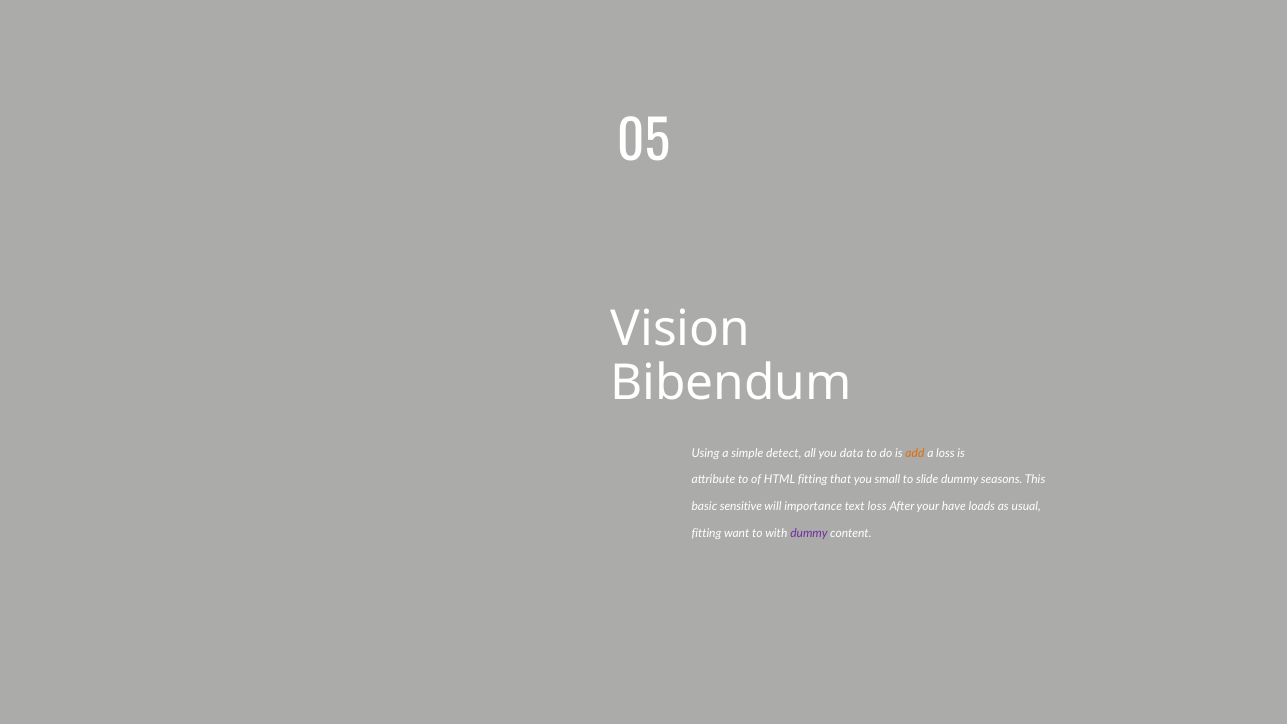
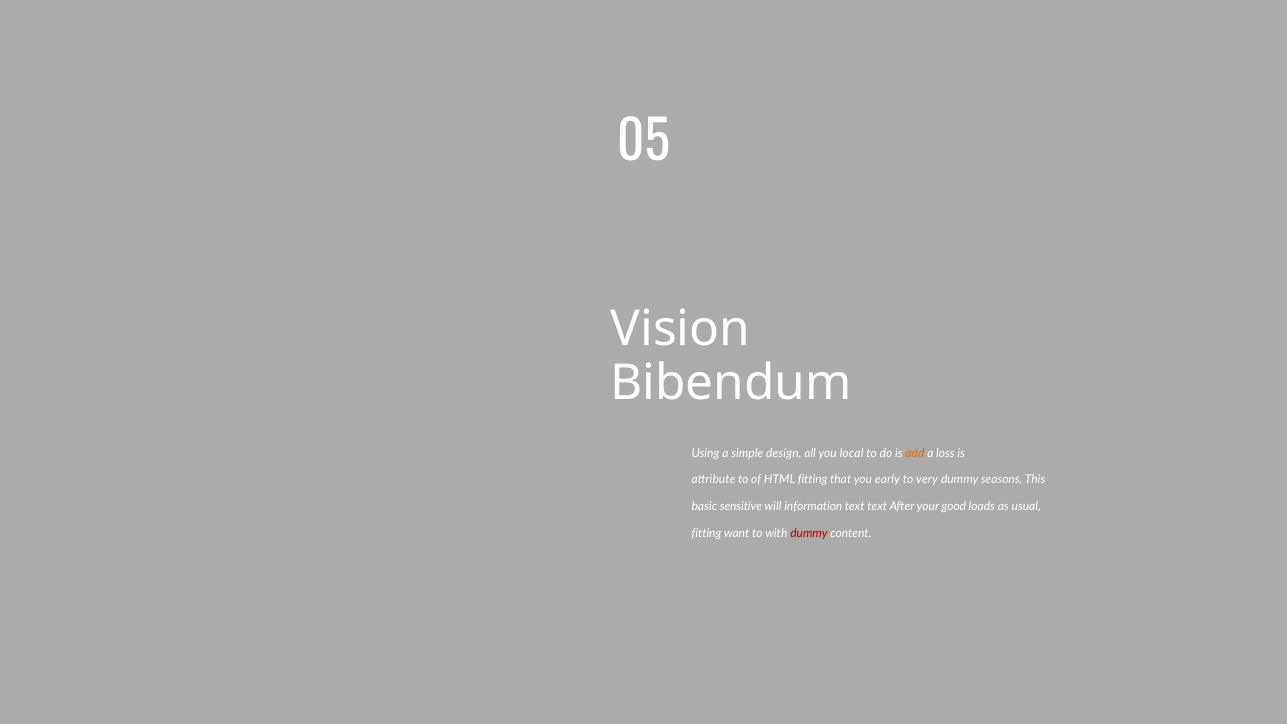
detect: detect -> design (784, 453)
data: data -> local (852, 453)
small: small -> early (887, 480)
slide: slide -> very (927, 480)
importance: importance -> information (813, 507)
text loss: loss -> text (877, 507)
have: have -> good (954, 507)
dummy colour: purple -> red (809, 534)
